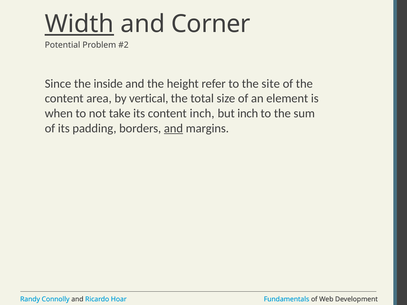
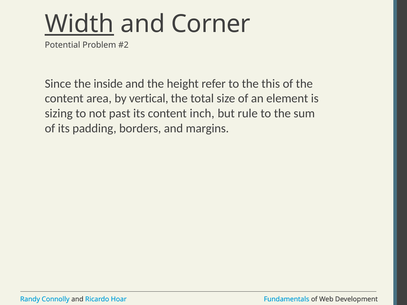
site: site -> this (271, 84)
when: when -> sizing (59, 113)
take: take -> past (120, 113)
but inch: inch -> rule (248, 113)
and underline: present -> none (173, 128)
